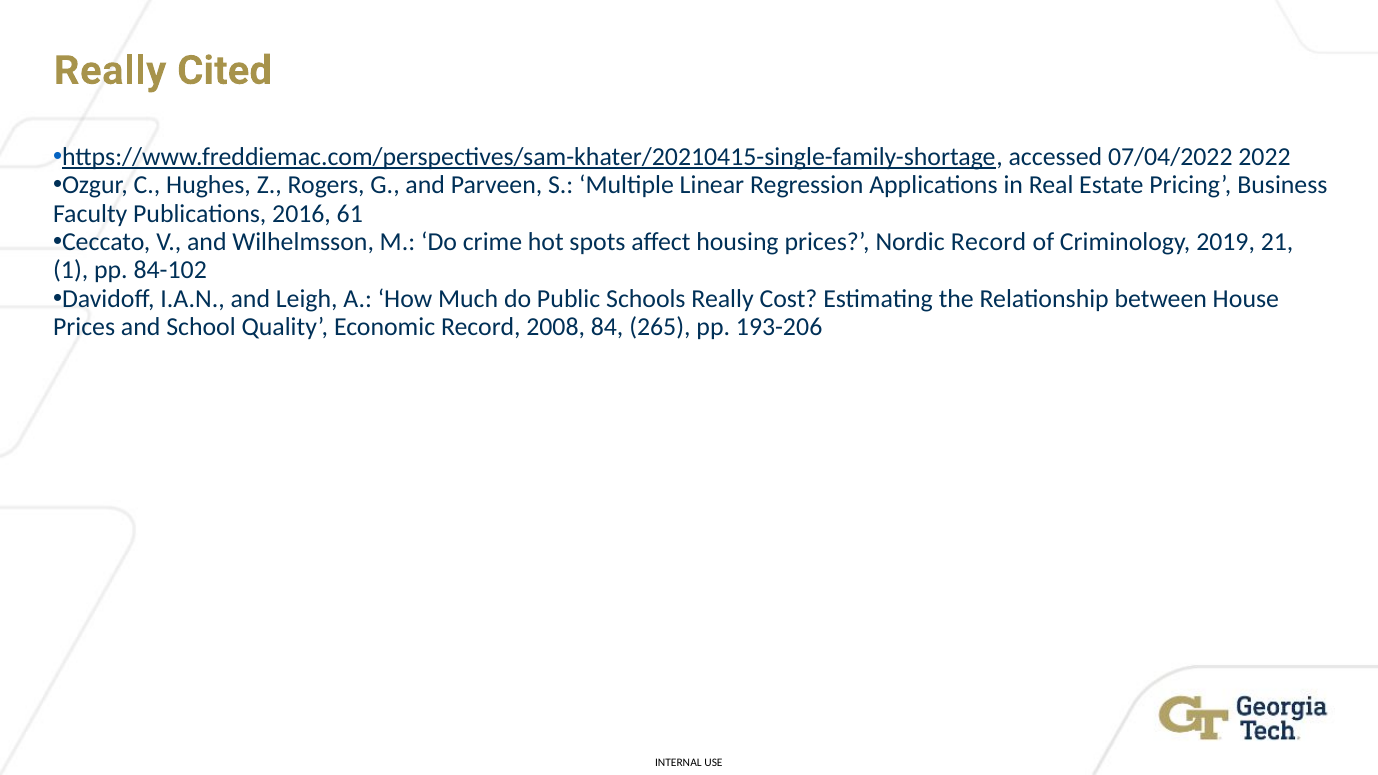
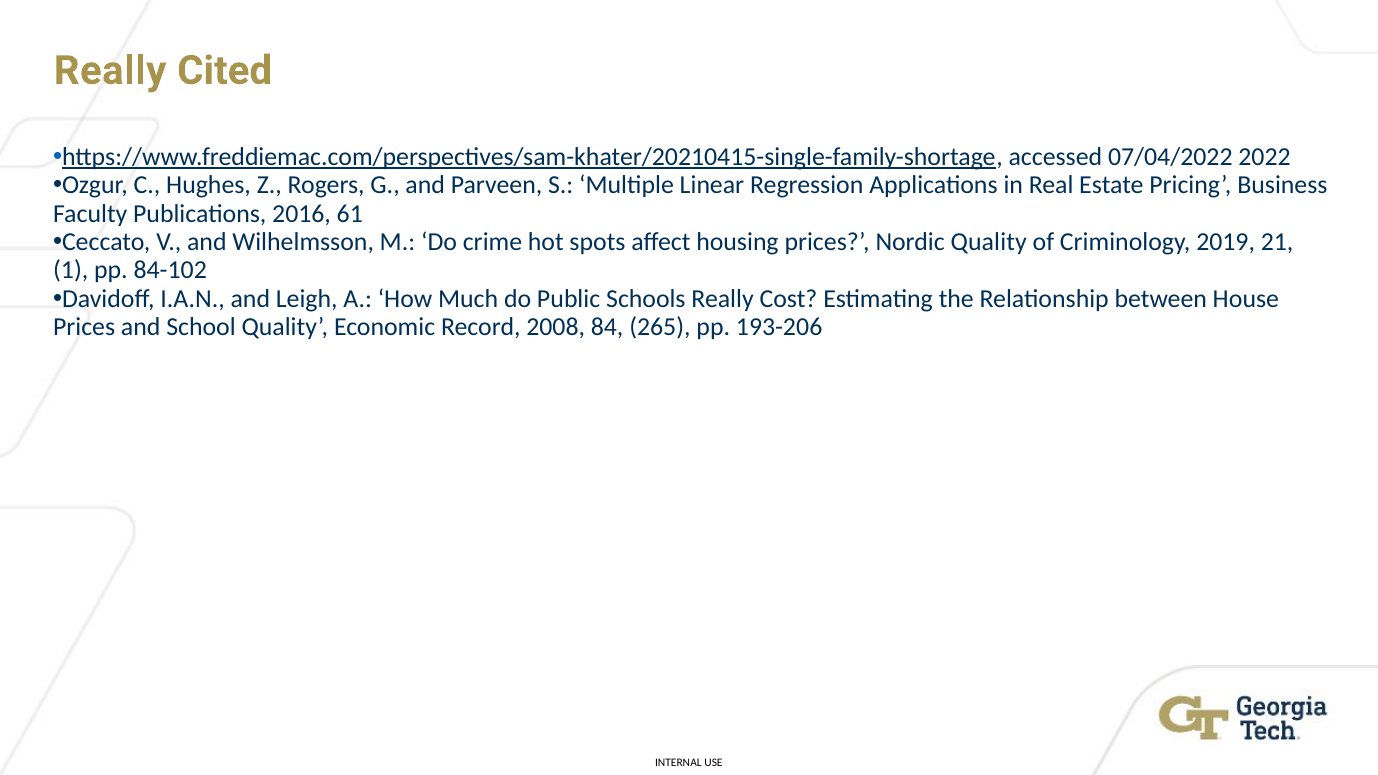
Nordic Record: Record -> Quality (989, 242)
